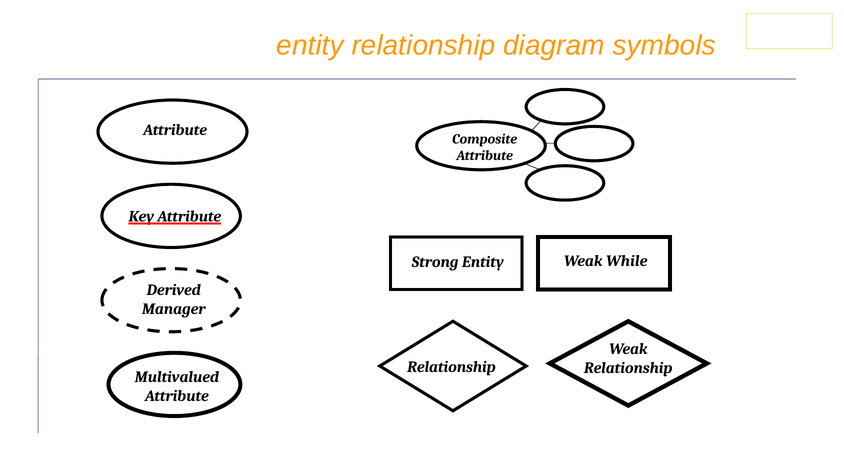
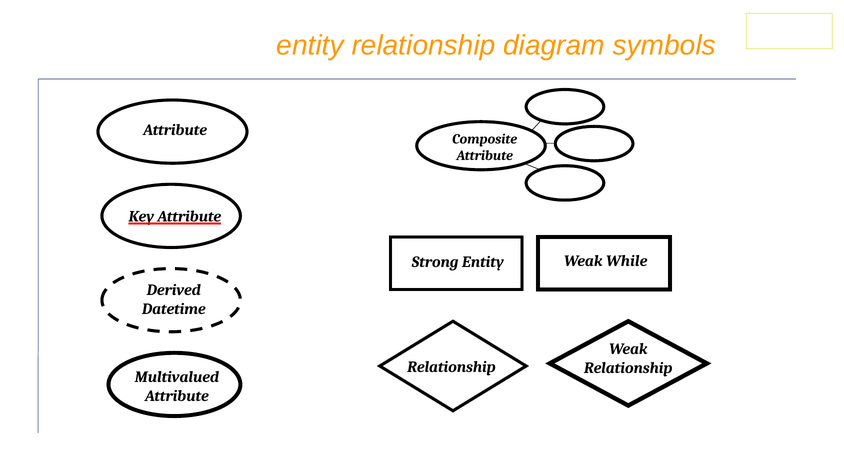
Manager: Manager -> Datetime (174, 310)
